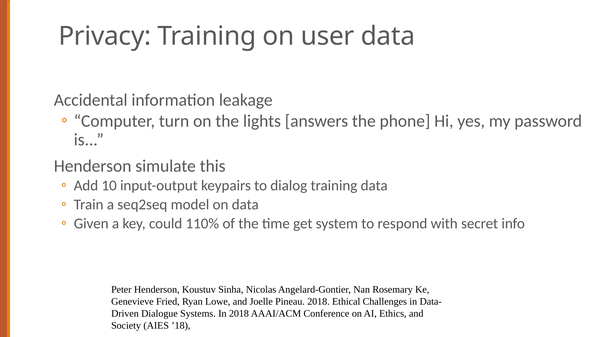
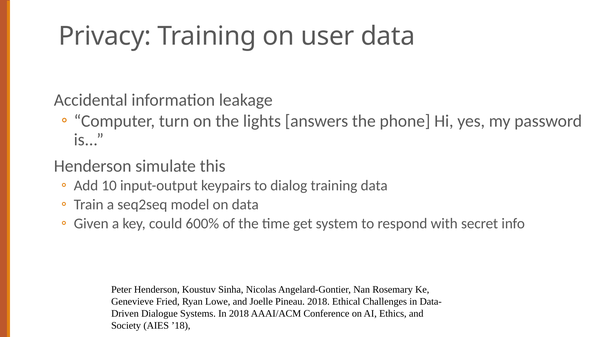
110%: 110% -> 600% (202, 224)
